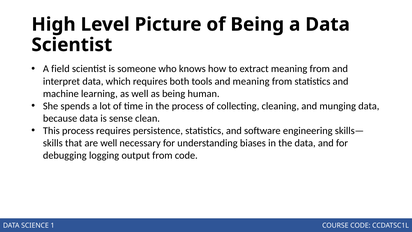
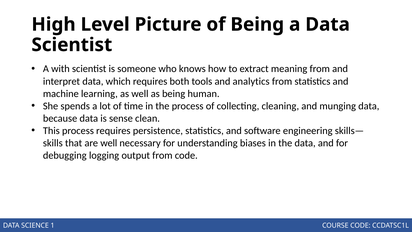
field: field -> with (60, 69)
and meaning: meaning -> analytics (251, 81)
